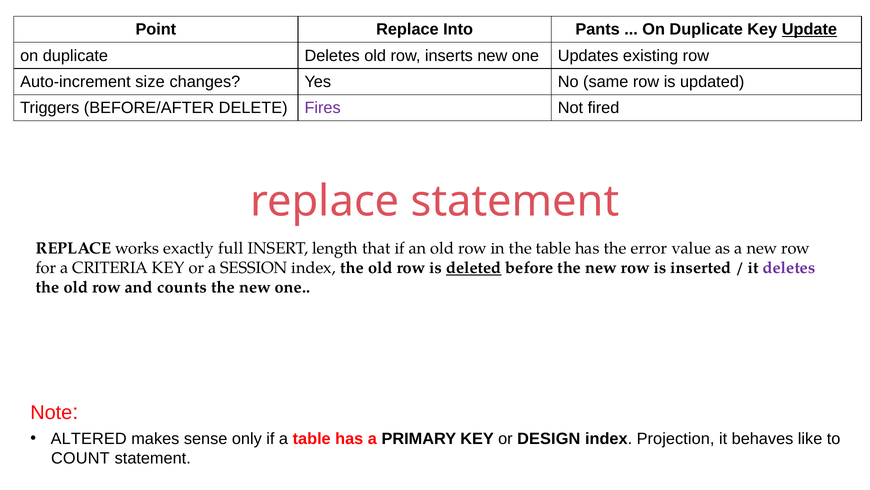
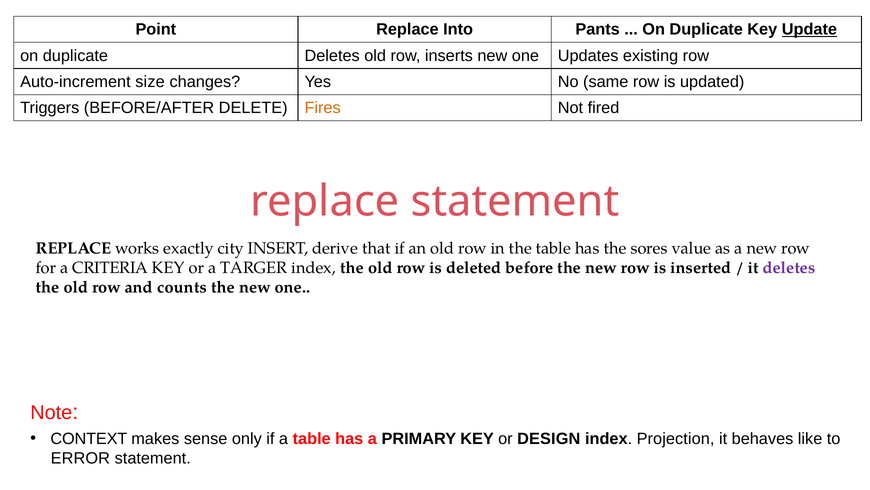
Fires colour: purple -> orange (323, 108)
full: full -> city (231, 248)
length: length -> derive (335, 248)
error: error -> sores (649, 248)
SESSION: SESSION -> TARGER (254, 268)
deleted underline: present -> none (474, 268)
ALTERED: ALTERED -> CONTEXT (89, 438)
COUNT: COUNT -> ERROR (80, 458)
